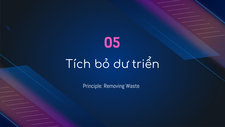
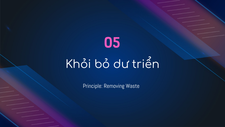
Tích: Tích -> Khỏi (78, 64)
